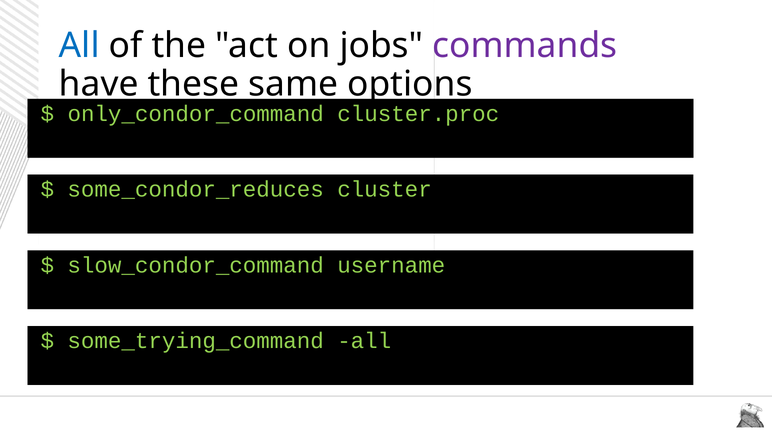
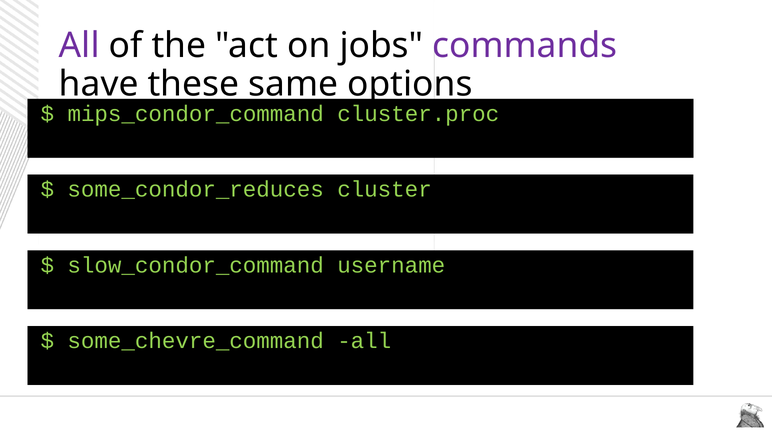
All colour: blue -> purple (79, 46)
only_condor_command: only_condor_command -> mips_condor_command (196, 114)
some_trying_command: some_trying_command -> some_chevre_command (196, 341)
